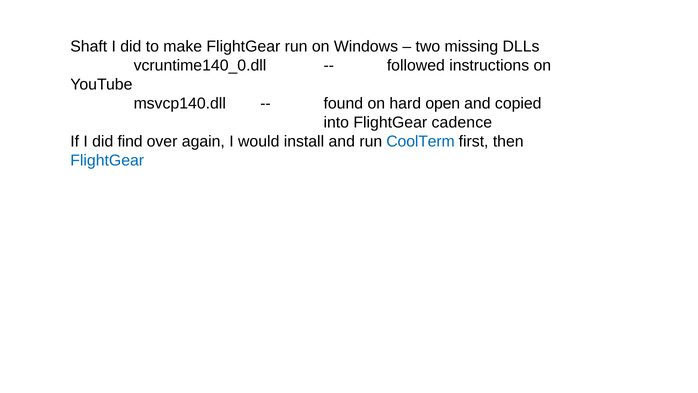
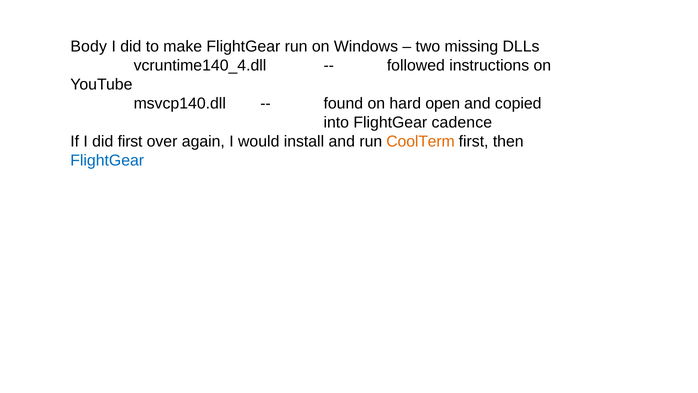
Shaft: Shaft -> Body (89, 46)
vcruntime140_0.dll: vcruntime140_0.dll -> vcruntime140_4.dll (200, 65)
did find: find -> first (130, 141)
CoolTerm colour: blue -> orange (421, 141)
